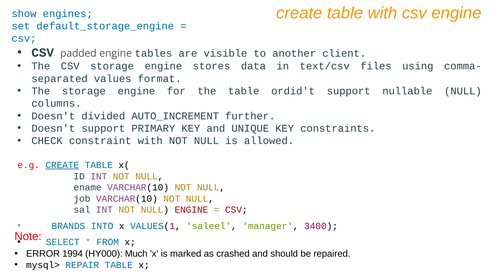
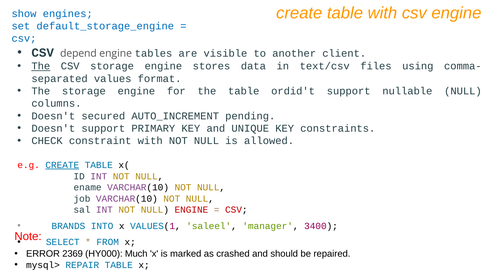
padded: padded -> depend (78, 53)
The underline: none -> present (41, 66)
divided: divided -> secured (103, 116)
further: further -> pending (250, 116)
1994: 1994 -> 2369 (73, 254)
